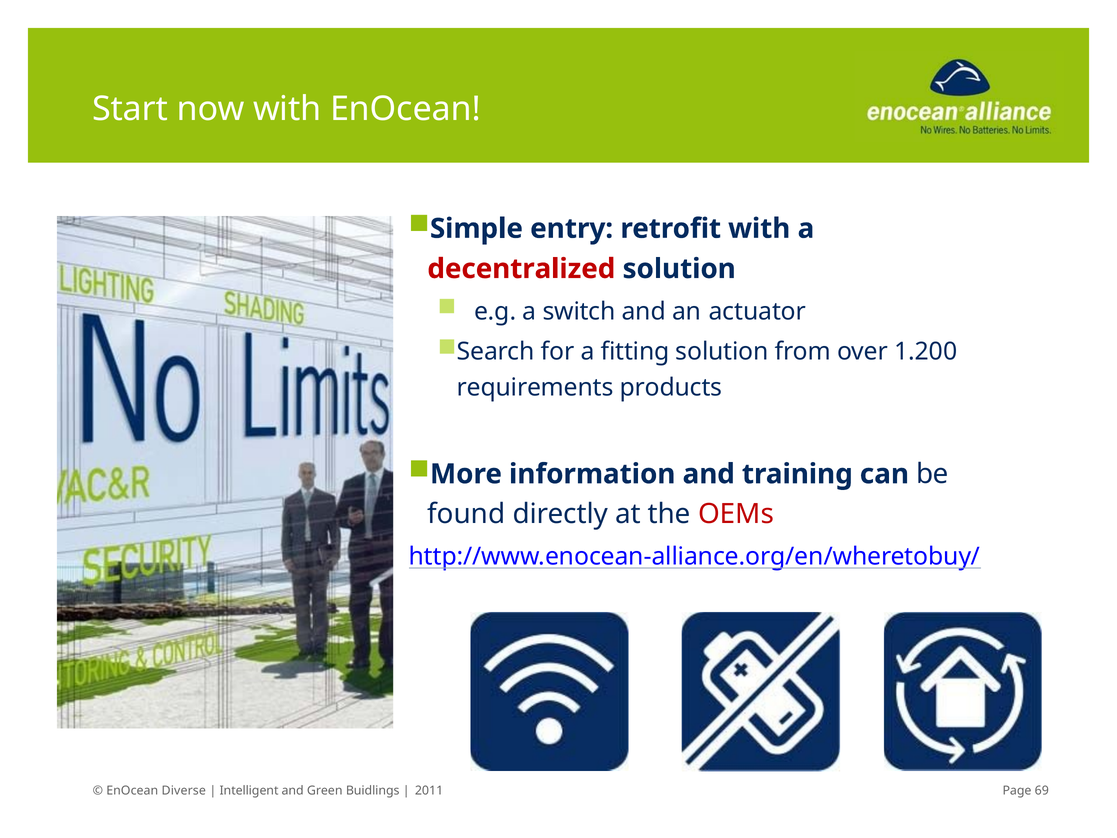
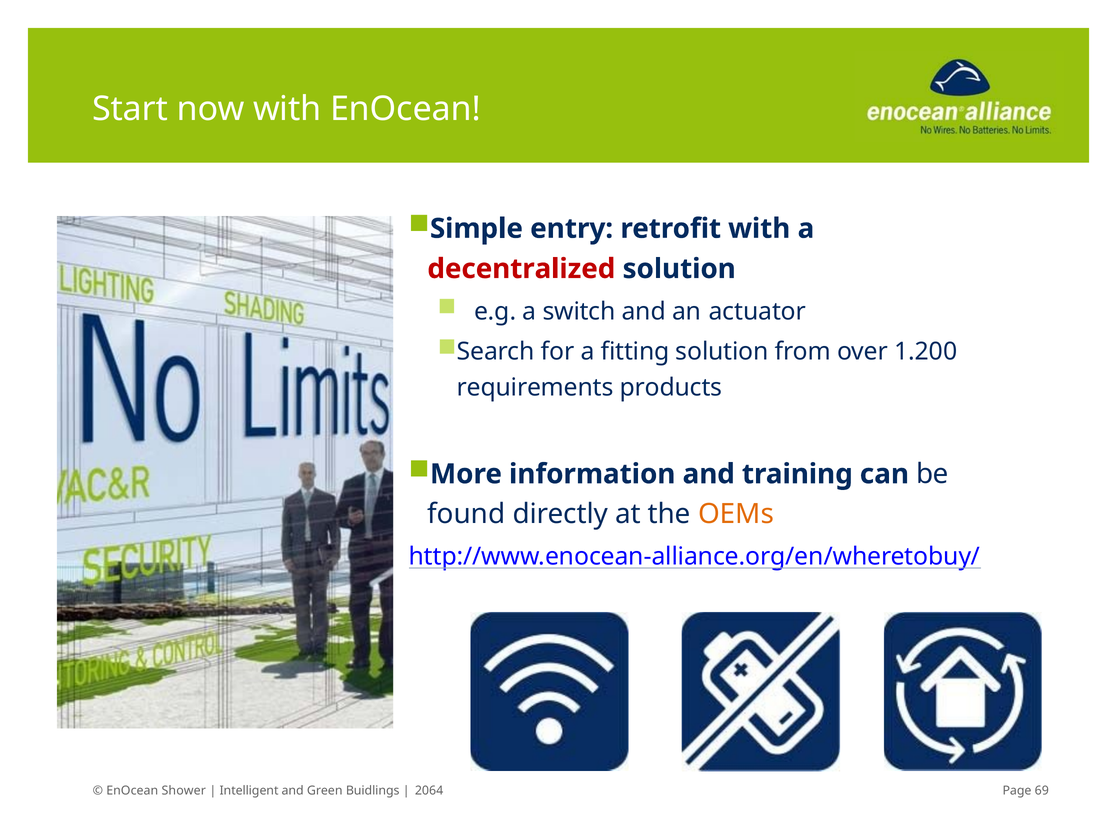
OEMs colour: red -> orange (736, 514)
Diverse: Diverse -> Shower (184, 791)
2011: 2011 -> 2064 (429, 791)
